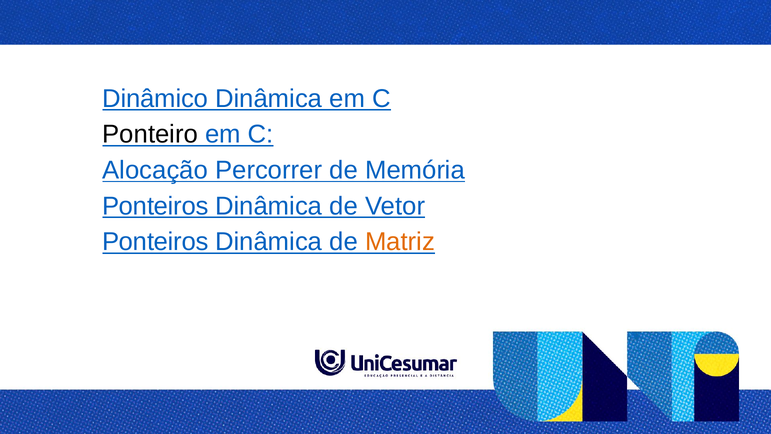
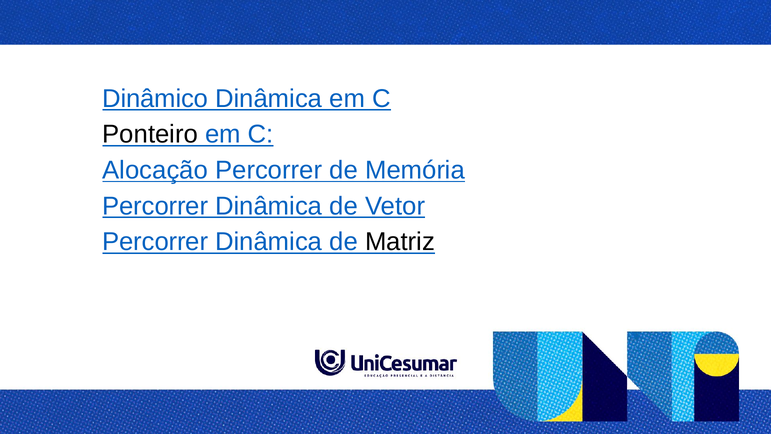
Ponteiros: Ponteiros -> Percorrer (155, 206)
Ponteiros: Ponteiros -> Percorrer (155, 242)
Matriz colour: orange -> black (400, 242)
